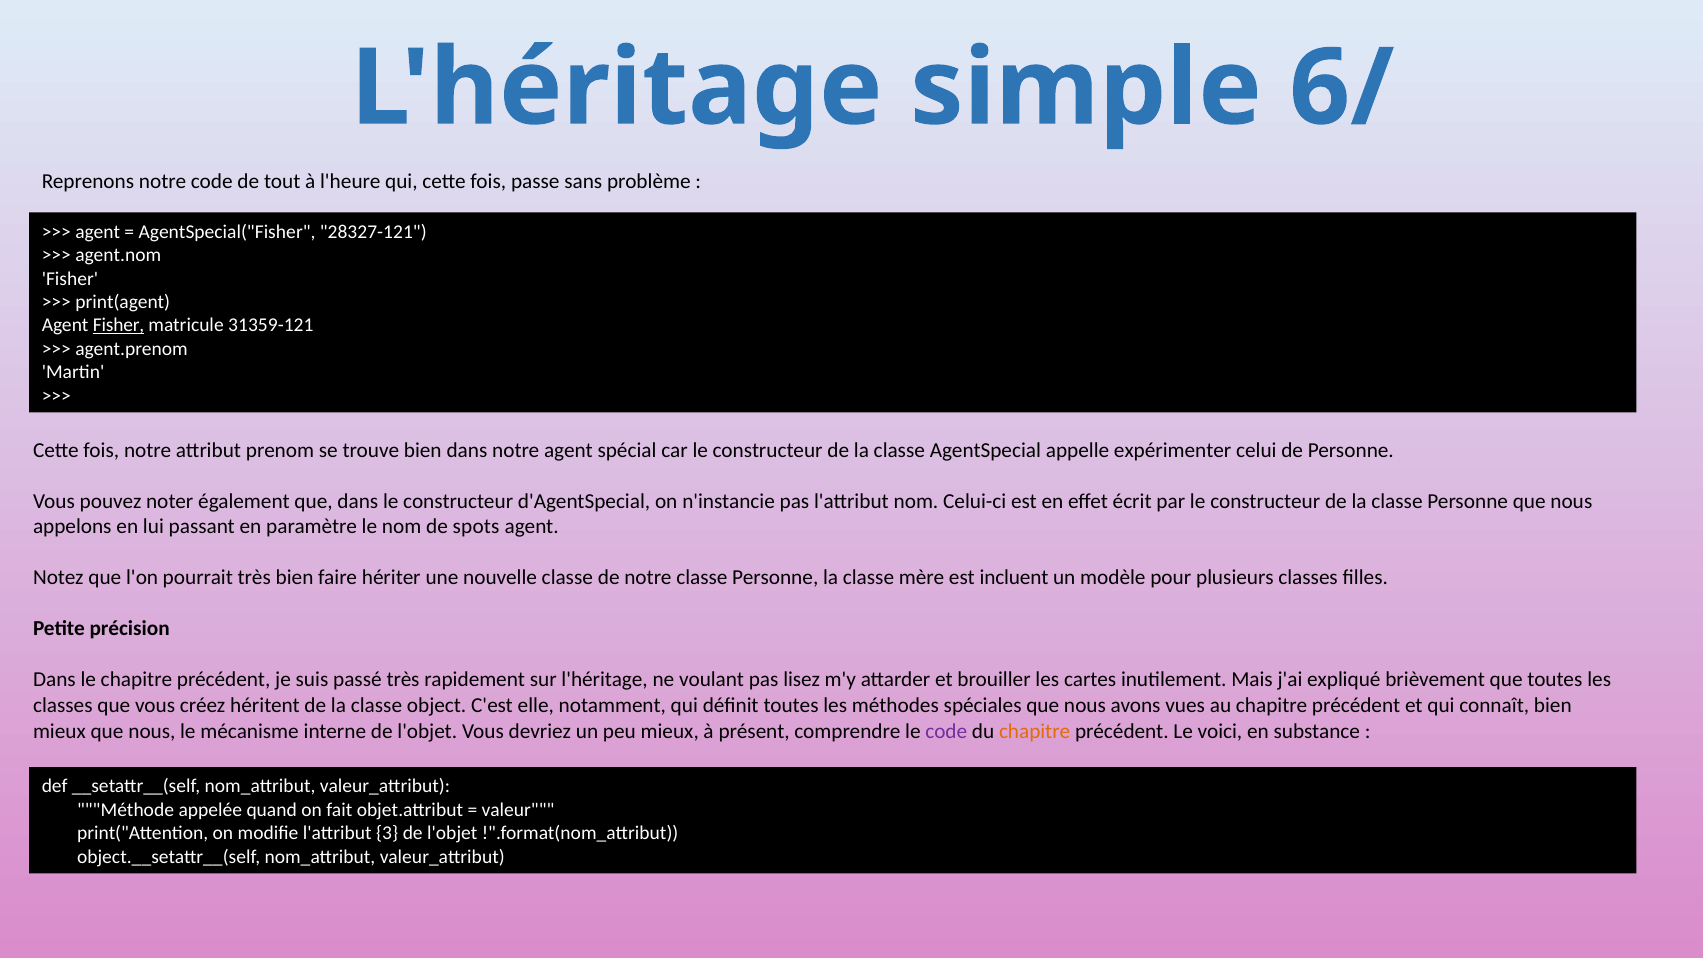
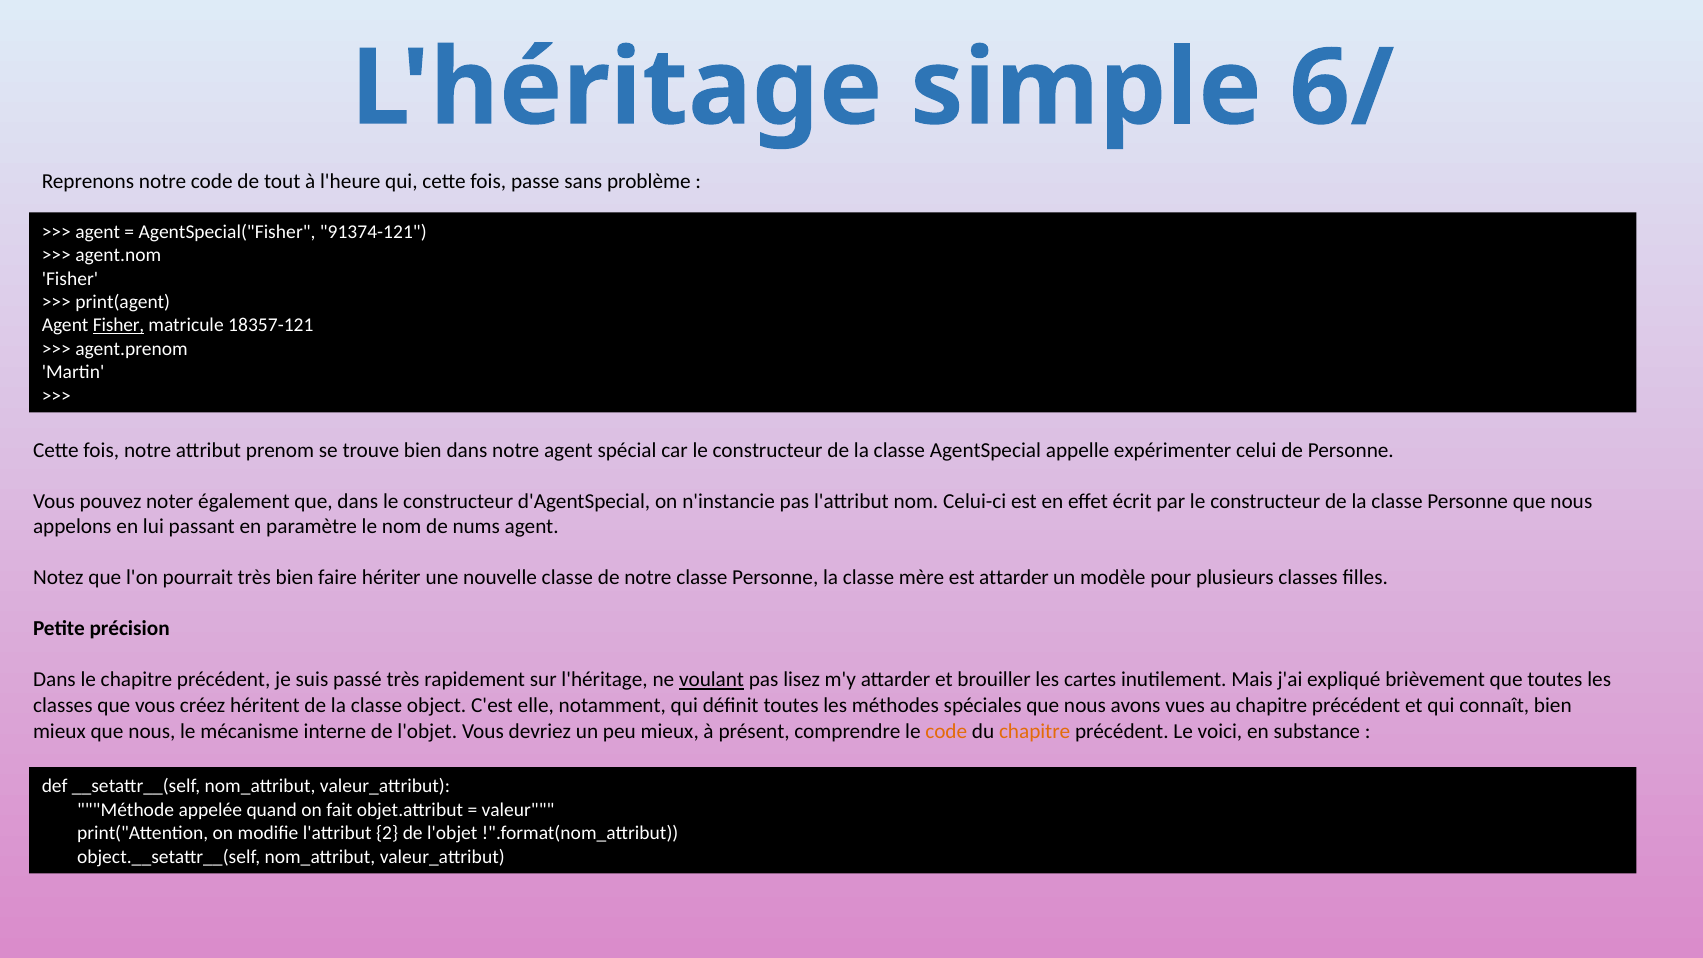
28327-121: 28327-121 -> 91374-121 (373, 232)
31359-121: 31359-121 -> 18357-121 (271, 325)
spots: spots -> nums (476, 527)
est incluent: incluent -> attarder (1014, 578)
voulant underline: none -> present (712, 680)
code colour: purple -> orange (946, 731)
3: 3 -> 2 (387, 833)
